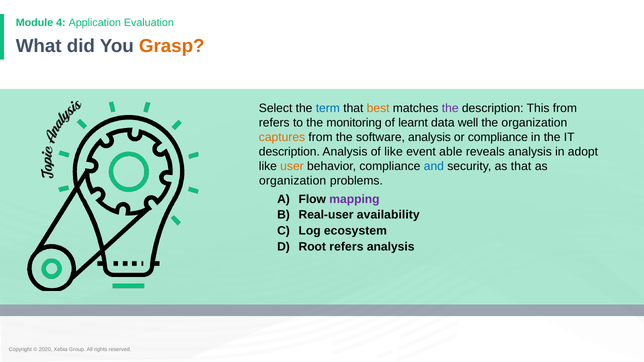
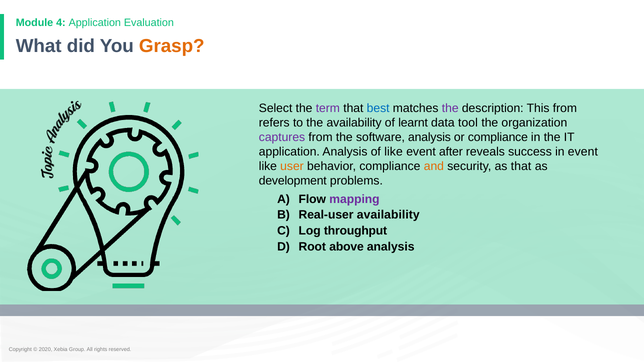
term colour: blue -> purple (328, 108)
best colour: orange -> blue (378, 108)
the monitoring: monitoring -> availability (354, 123)
well: well -> tool (468, 123)
captures colour: orange -> purple (282, 137)
description: description -> application (289, 152)
able: able -> after (451, 152)
reveals analysis: analysis -> success (530, 152)
in adopt: adopt -> event (583, 152)
and colour: blue -> orange (434, 166)
organization: organization -> development (293, 181)
ecosystem: ecosystem -> throughput (356, 231)
Root refers: refers -> above (347, 247)
